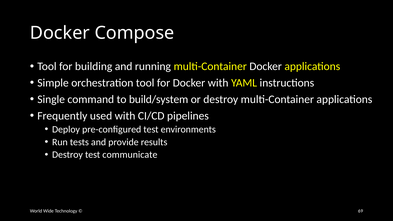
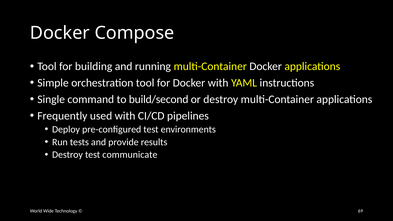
build/system: build/system -> build/second (159, 99)
